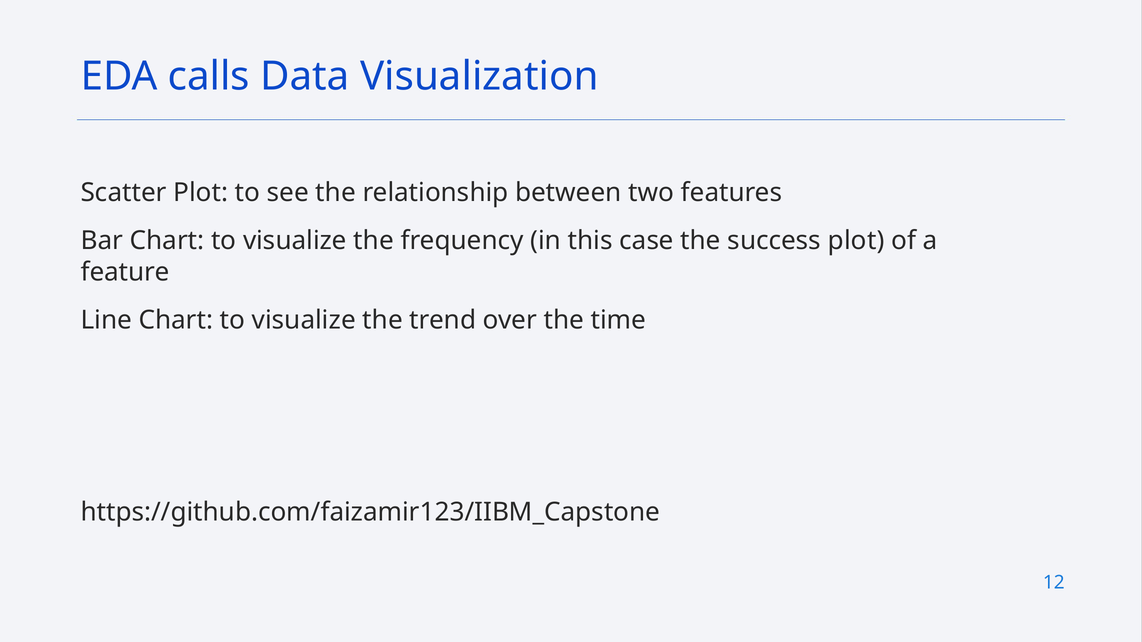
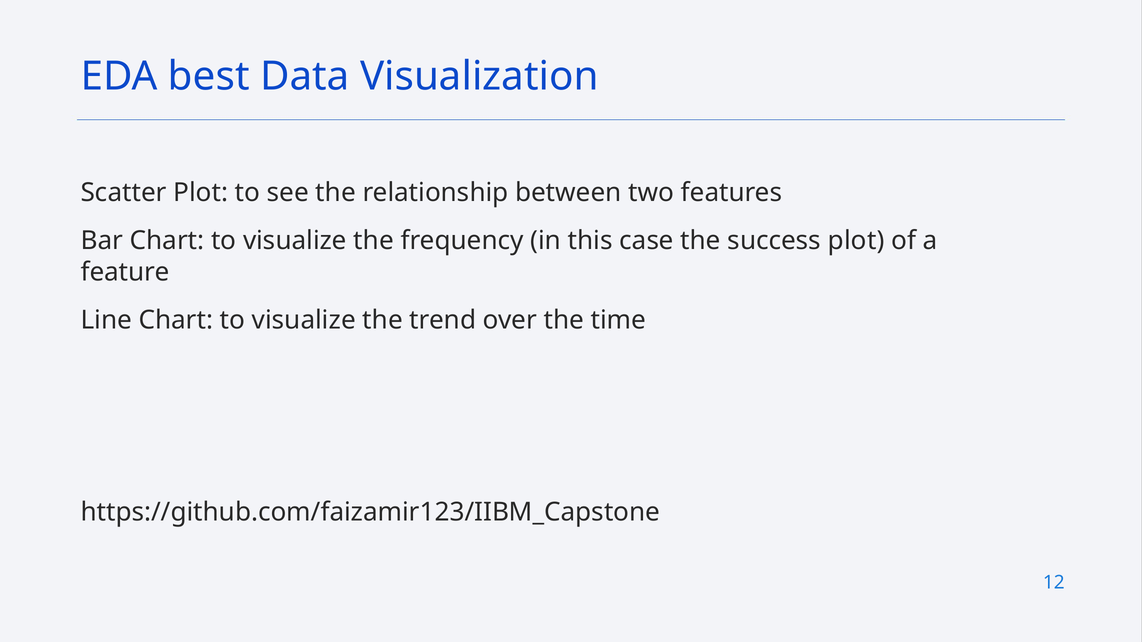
calls: calls -> best (209, 76)
